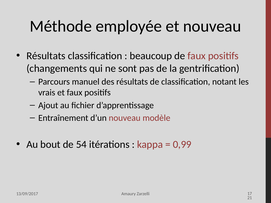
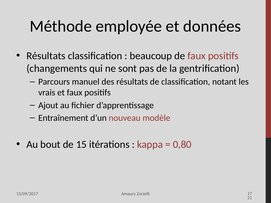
et nouveau: nouveau -> données (212, 26)
54: 54 -> 15 (81, 145)
0,99: 0,99 -> 0,80 (182, 145)
